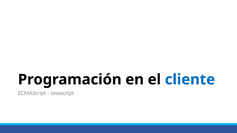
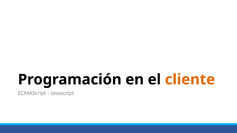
cliente colour: blue -> orange (190, 80)
